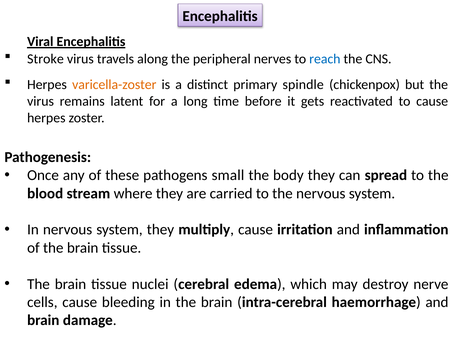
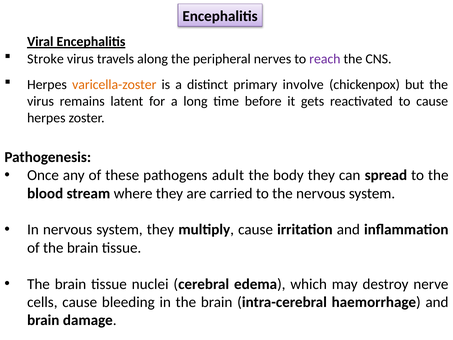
reach colour: blue -> purple (325, 59)
spindle: spindle -> involve (303, 85)
small: small -> adult (228, 175)
